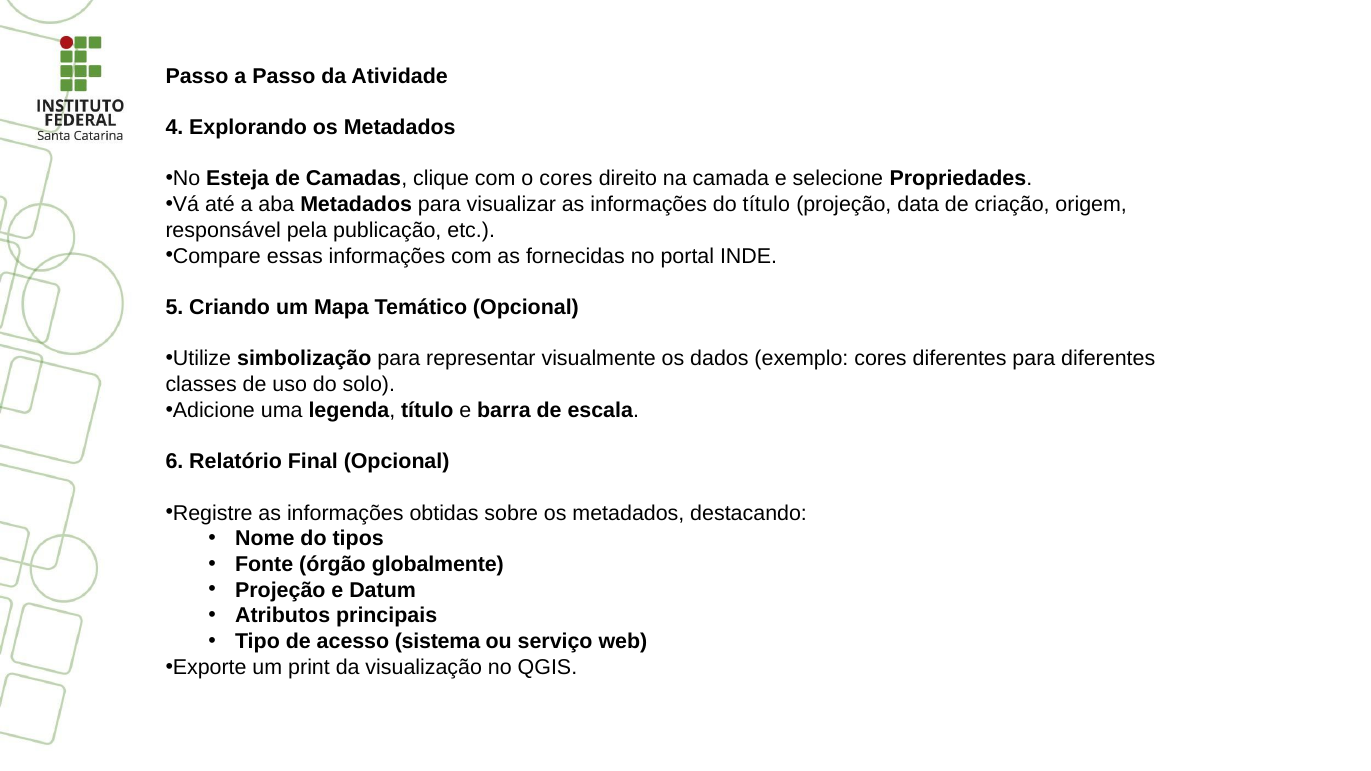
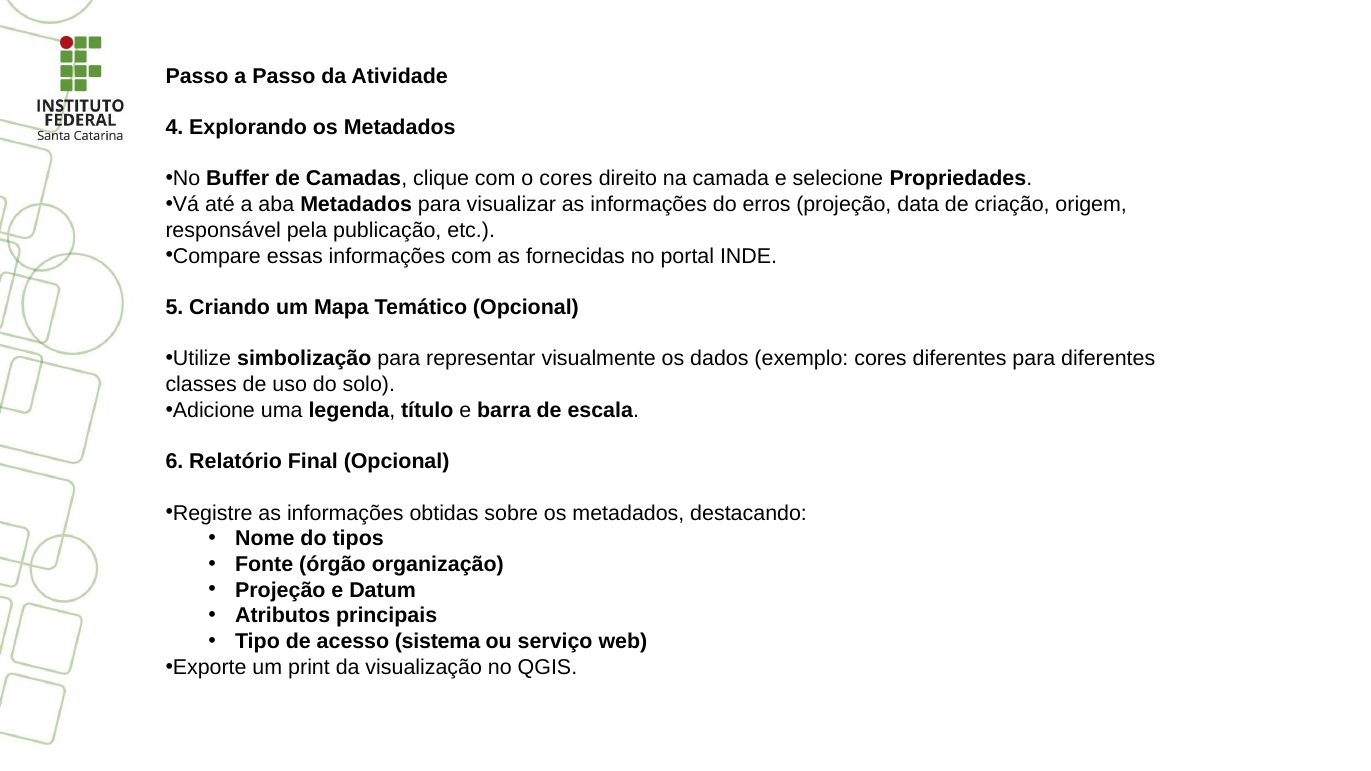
Esteja: Esteja -> Buffer (238, 179)
do título: título -> erros (767, 205)
globalmente: globalmente -> organização (438, 564)
